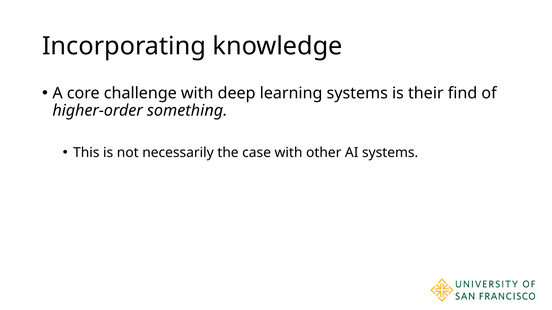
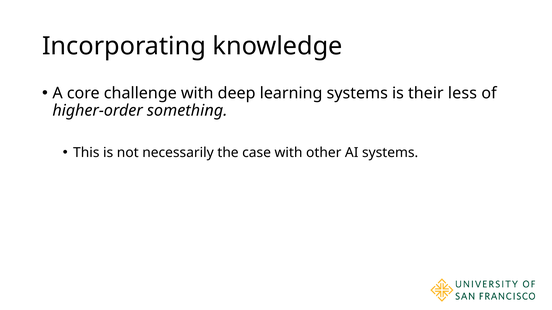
find: find -> less (462, 93)
